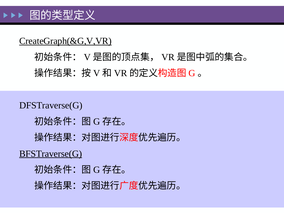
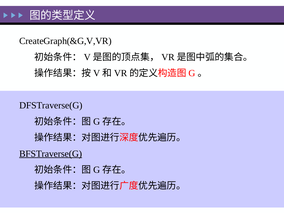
CreateGraph(&G,V,VR underline: present -> none (65, 41)
